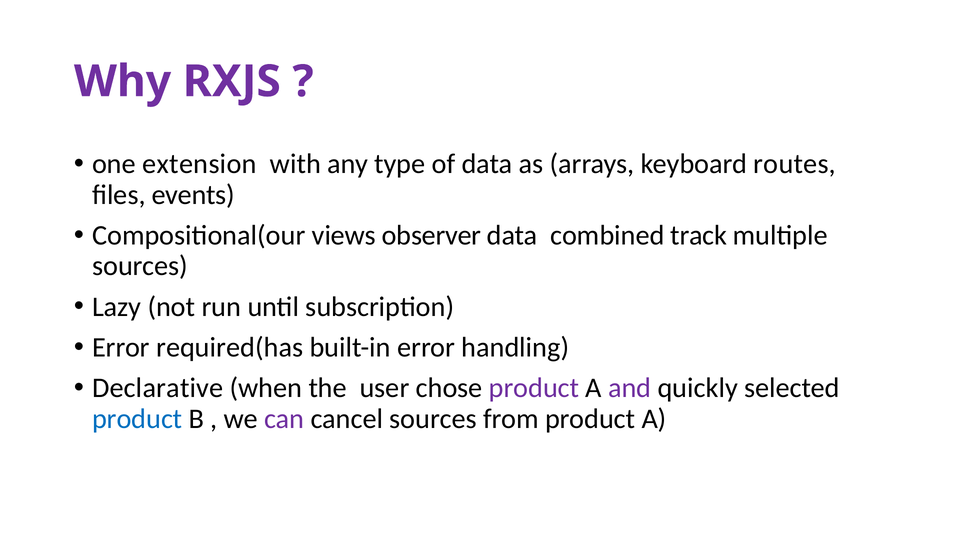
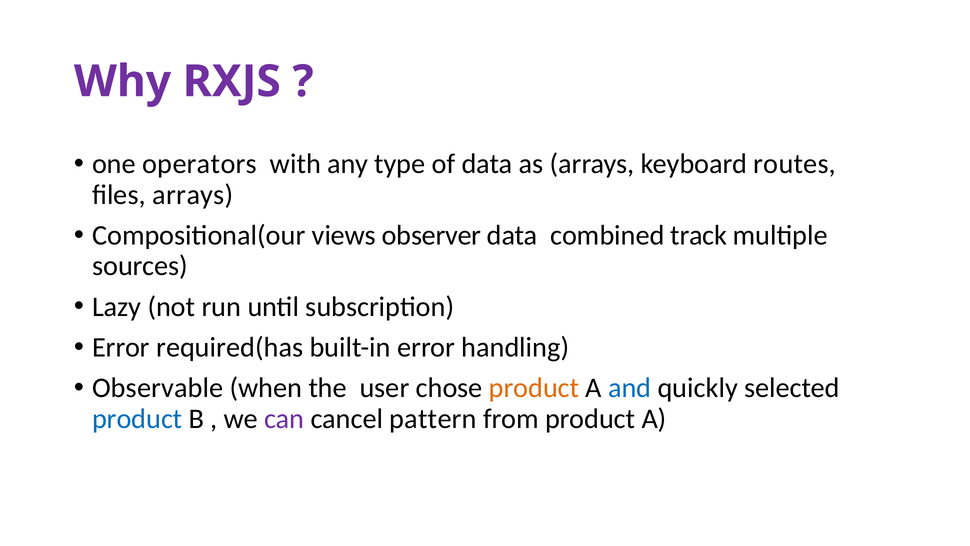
extension: extension -> operators (200, 164)
files events: events -> arrays (193, 195)
Declarative: Declarative -> Observable (158, 388)
product colour: purple -> orange (534, 388)
and colour: purple -> blue (630, 388)
cancel sources: sources -> pattern (433, 418)
